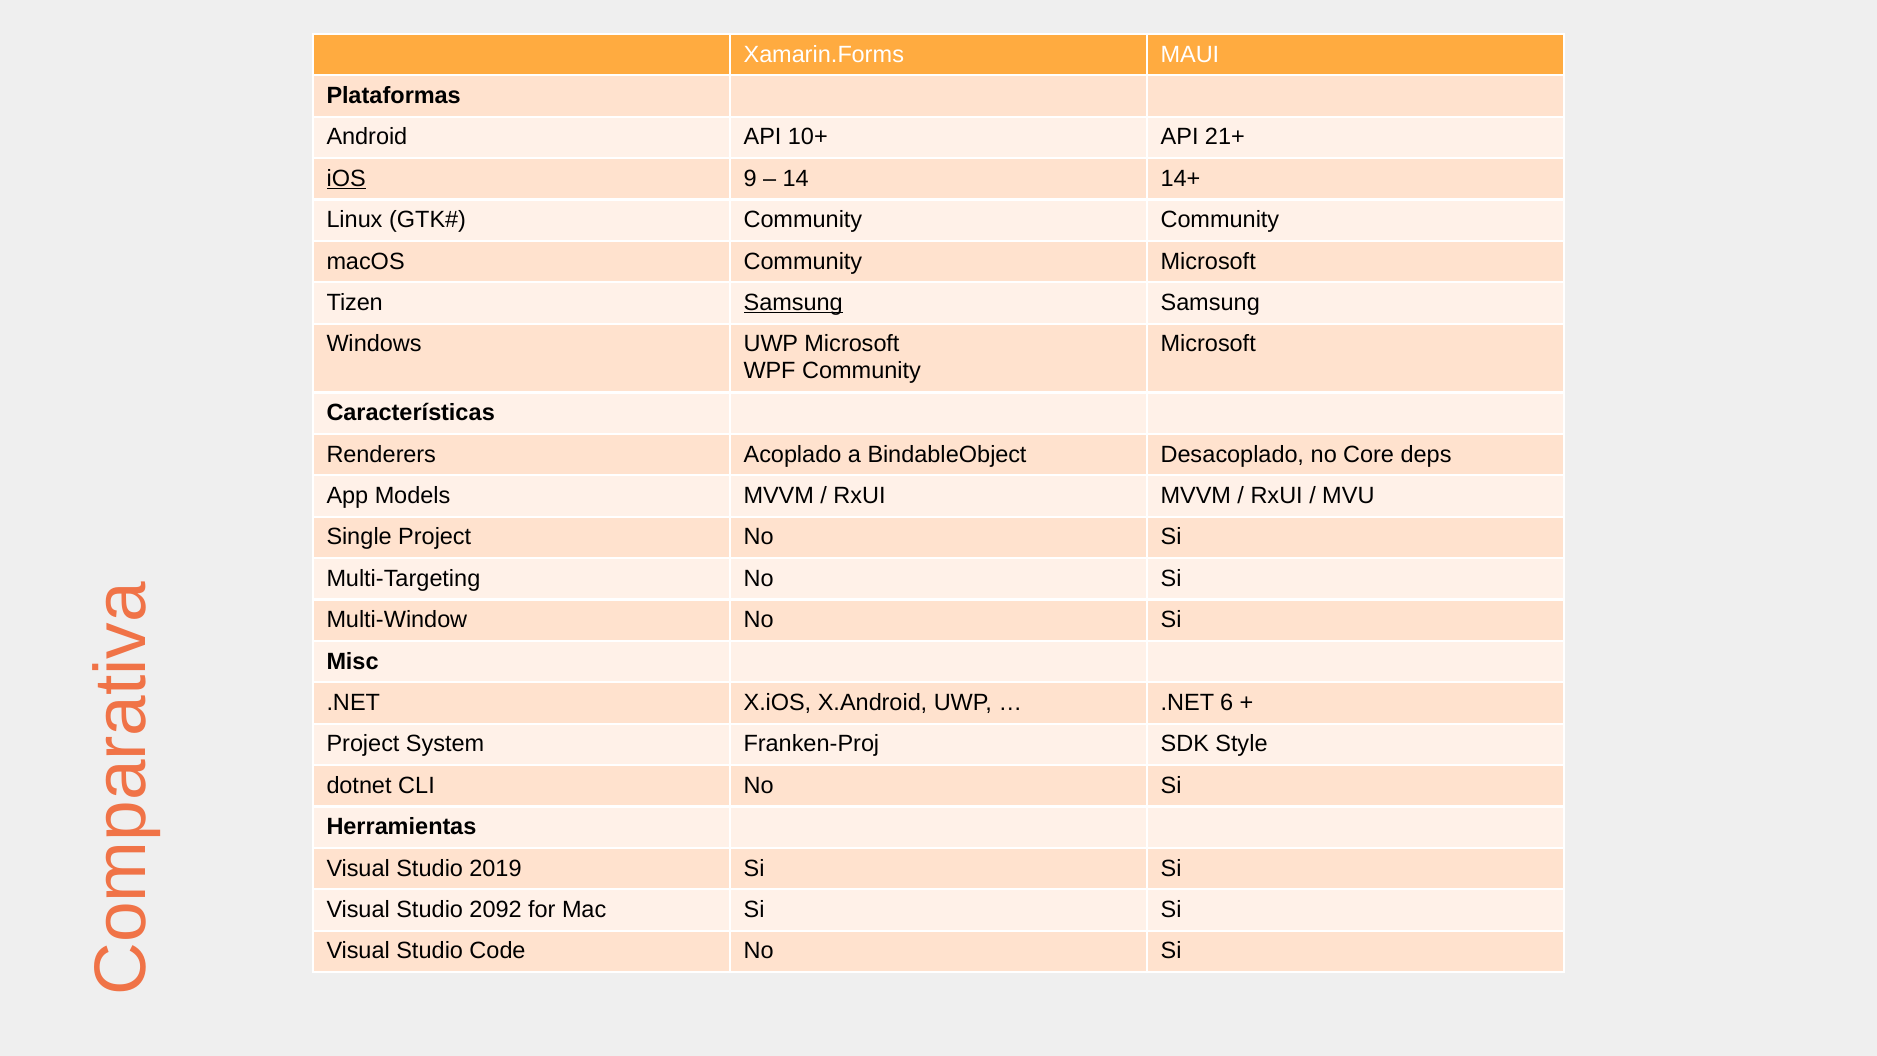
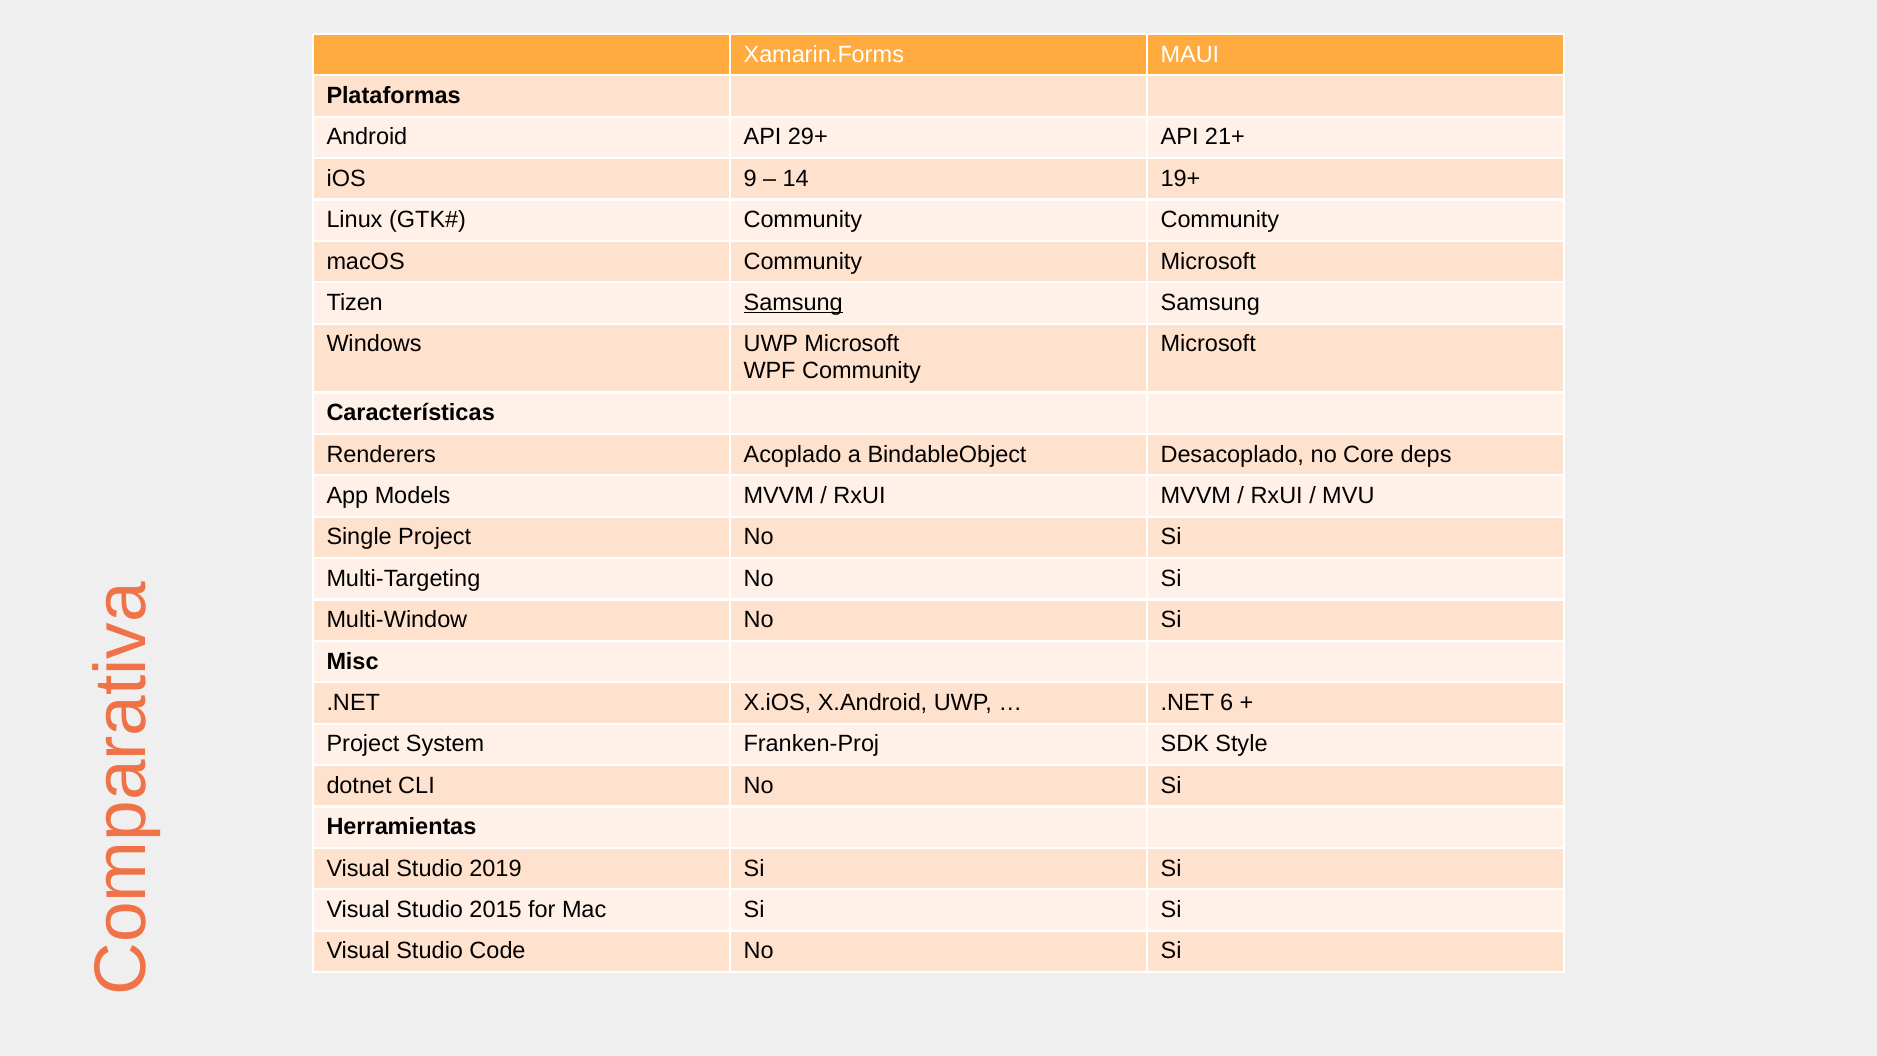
10+: 10+ -> 29+ (808, 137)
iOS underline: present -> none (346, 178)
14+: 14+ -> 19+ (1181, 178)
2092: 2092 -> 2015 (496, 910)
